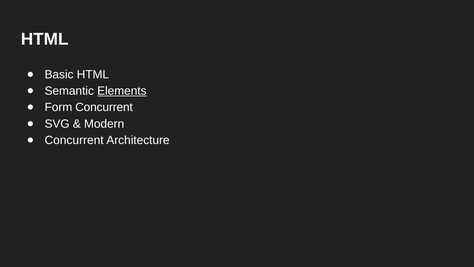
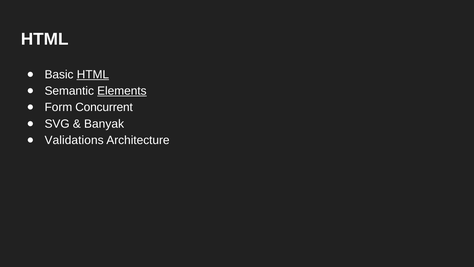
HTML underline: none -> present (93, 75)
Modern: Modern -> Banyak (104, 124)
Concurrent: Concurrent -> Validations (74, 140)
